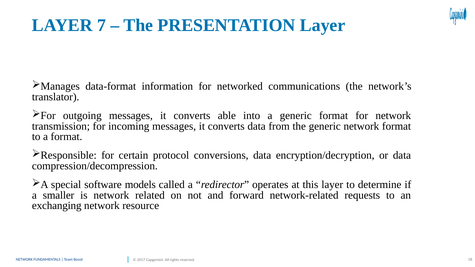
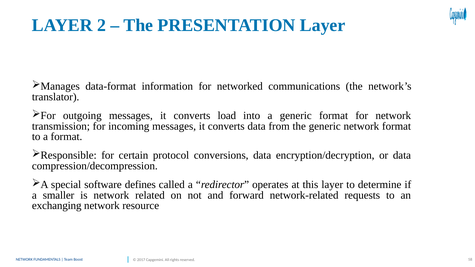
7: 7 -> 2 (102, 25)
able: able -> load (227, 116)
models: models -> defines (140, 185)
